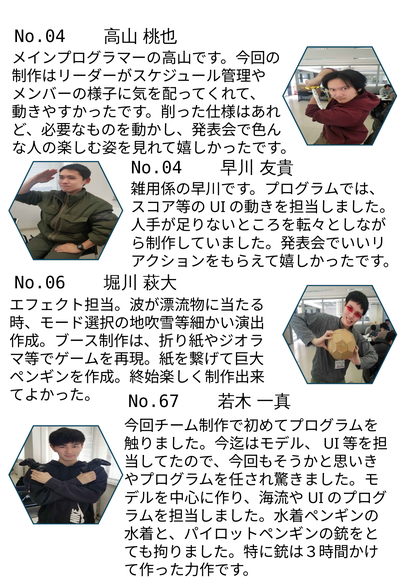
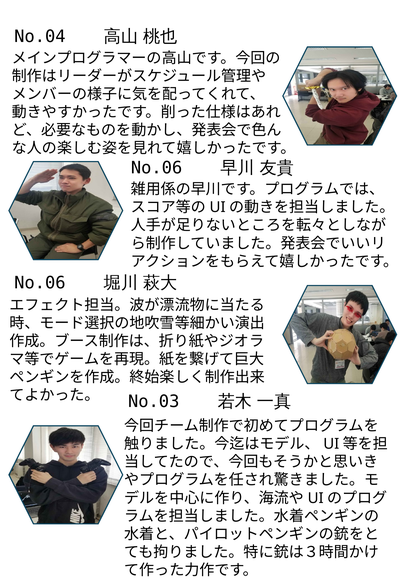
No.04: No.04 -> No.06 (157, 168)
No.67: No.67 -> No.03 (154, 401)
